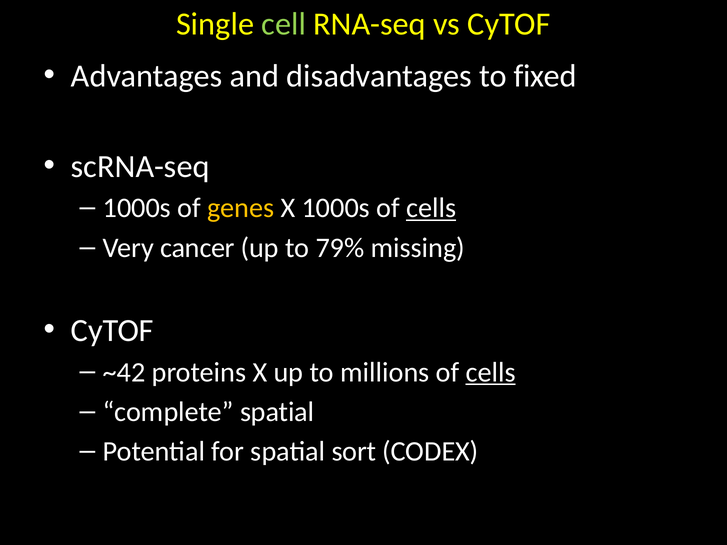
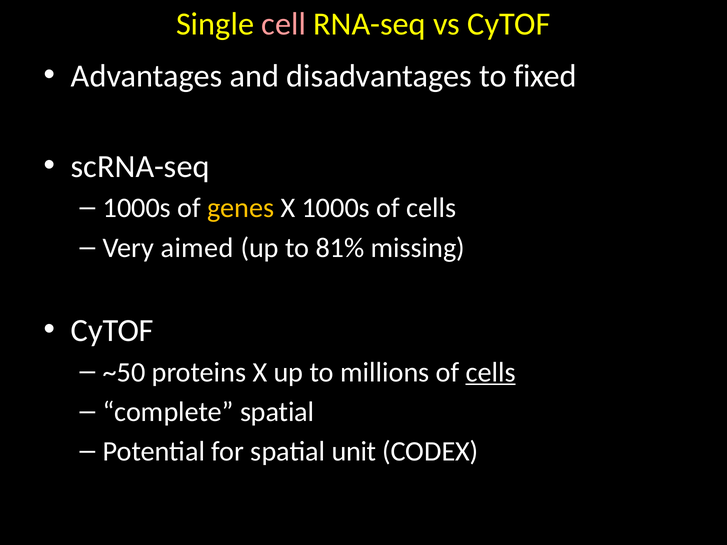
cell colour: light green -> pink (284, 24)
cells underline: present -> none (431, 208)
cancer: cancer -> aimed (197, 248)
79%: 79% -> 81% (340, 248)
~42: ~42 -> ~50 (124, 372)
sort: sort -> unit (354, 452)
